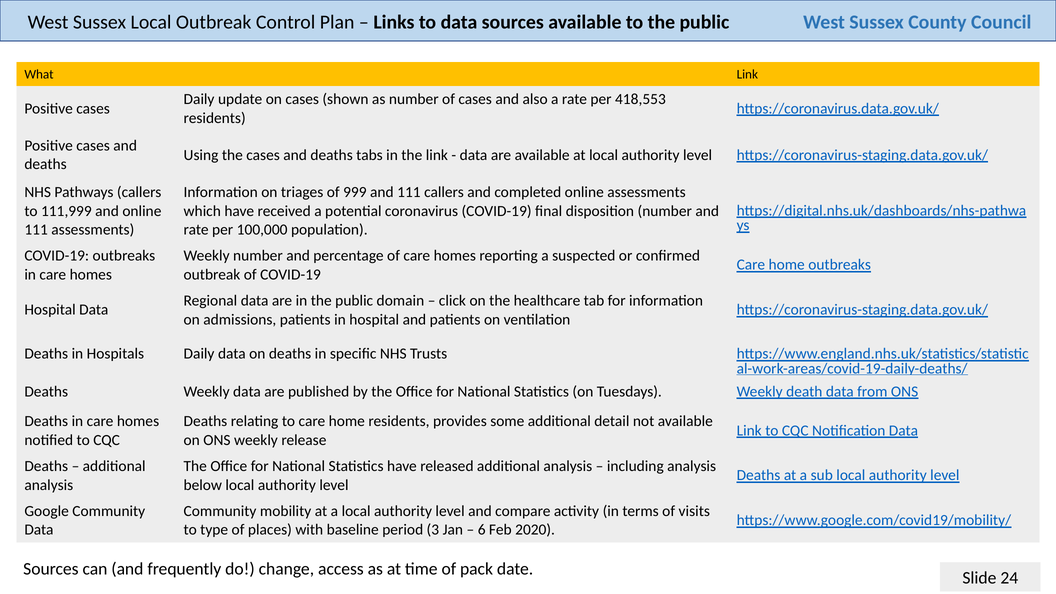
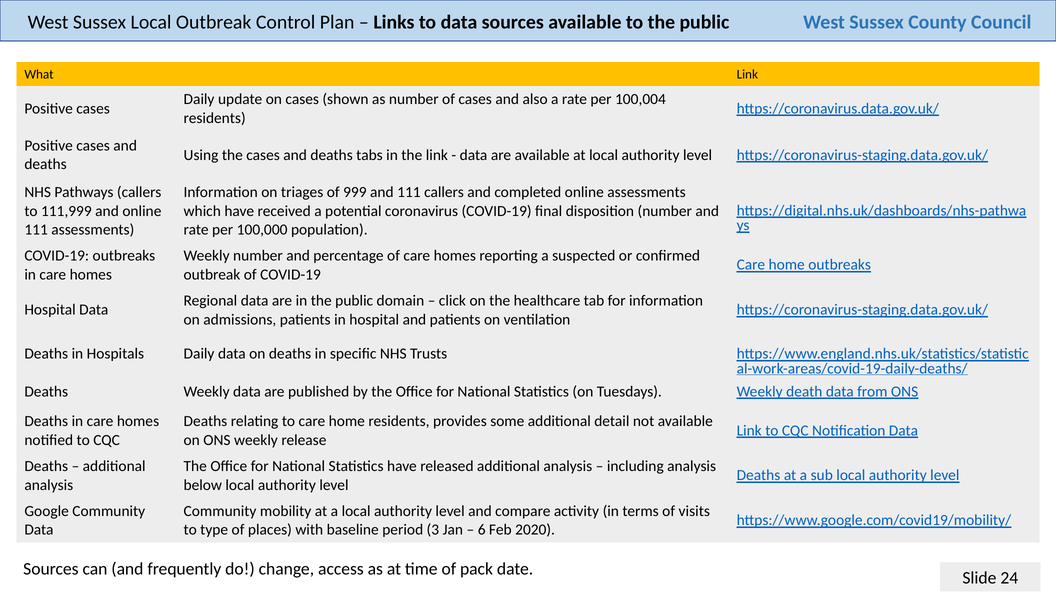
418,553: 418,553 -> 100,004 (640, 99)
